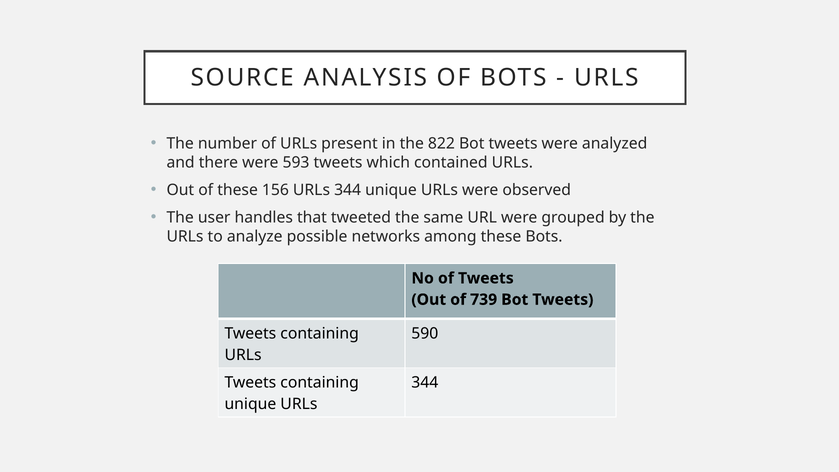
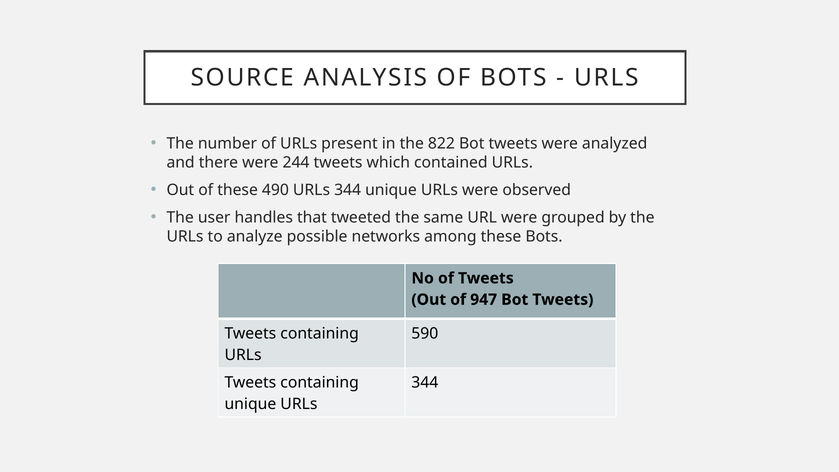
593: 593 -> 244 (296, 162)
156: 156 -> 490 (275, 190)
739: 739 -> 947 (484, 300)
